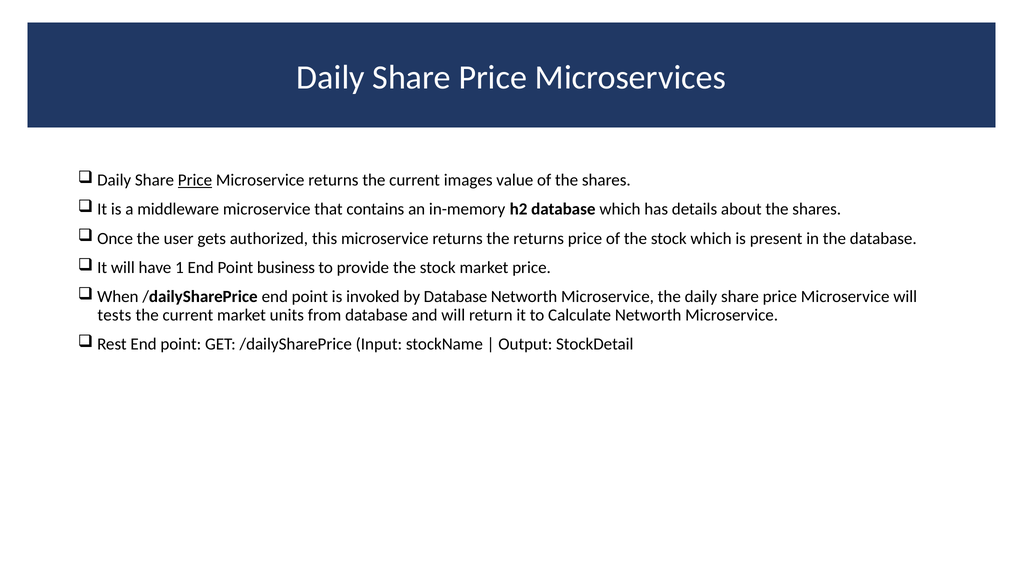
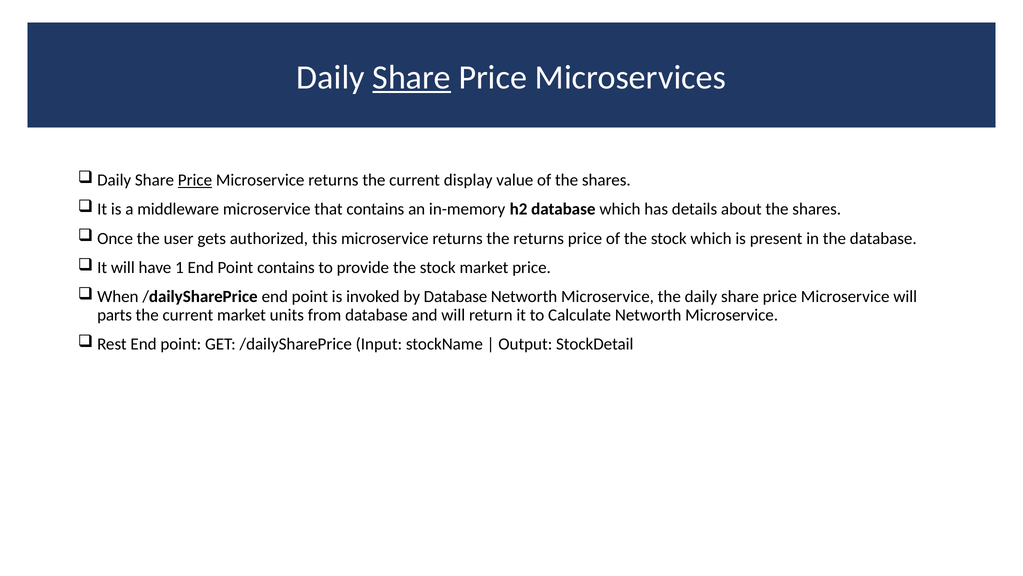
Share underline: none -> present (412, 77)
images: images -> display (468, 180)
Point business: business -> contains (286, 267)
tests: tests -> parts (115, 315)
